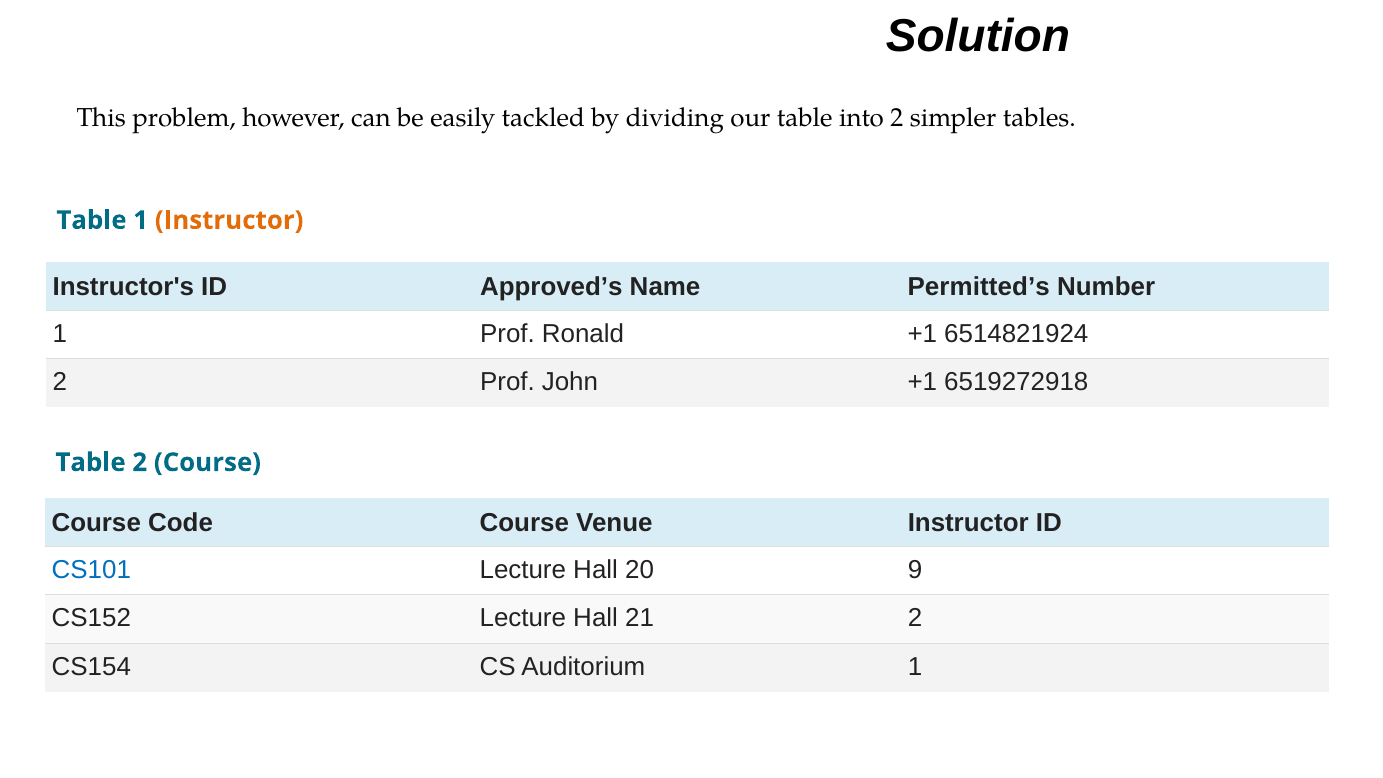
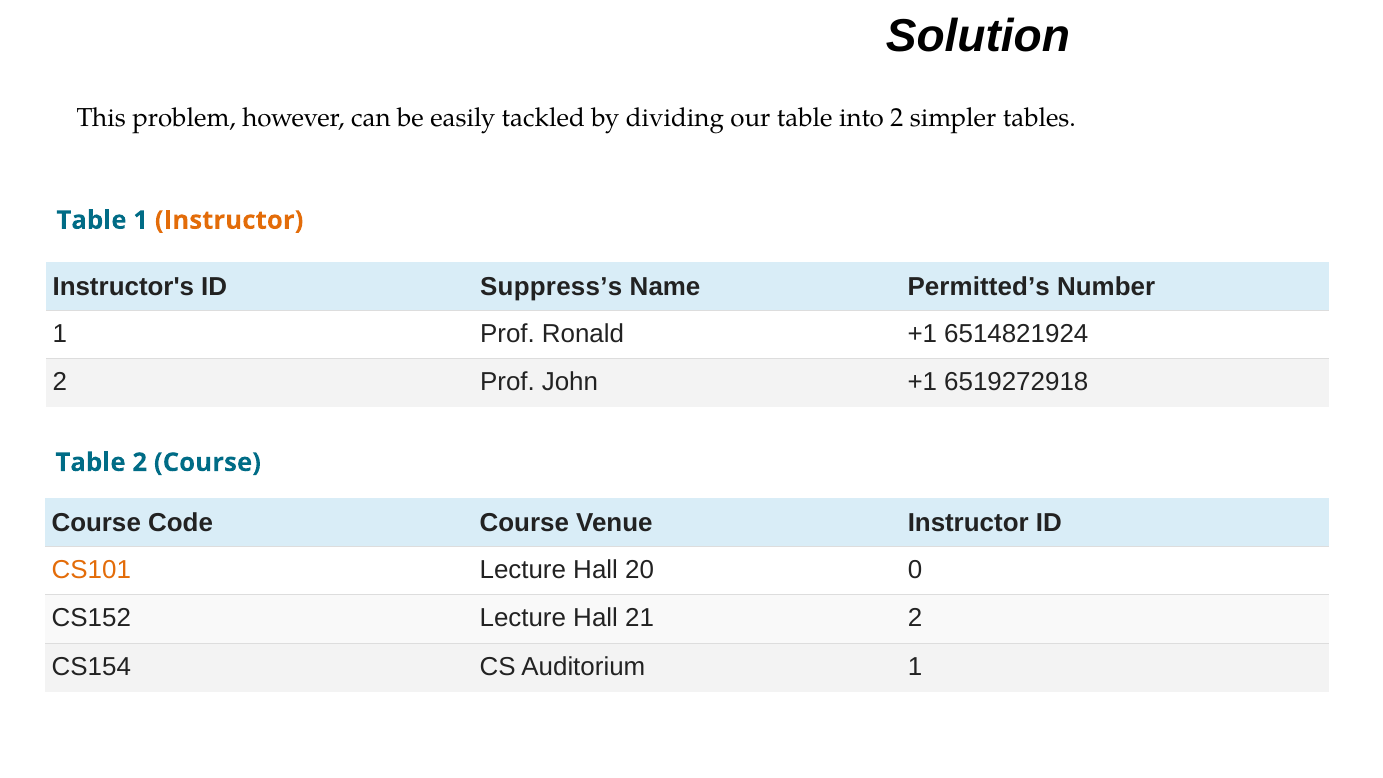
Approved’s: Approved’s -> Suppress’s (551, 287)
CS101 colour: blue -> orange (91, 570)
9: 9 -> 0 (915, 570)
